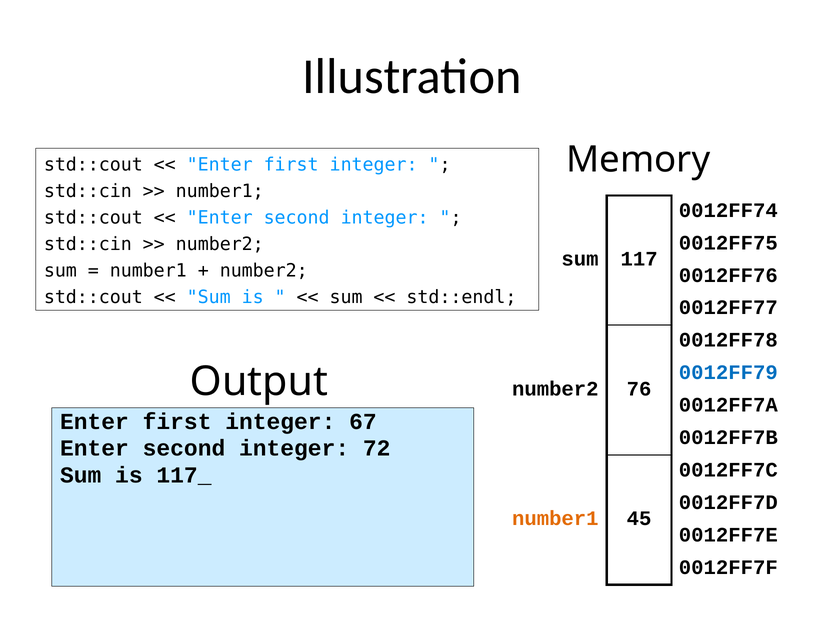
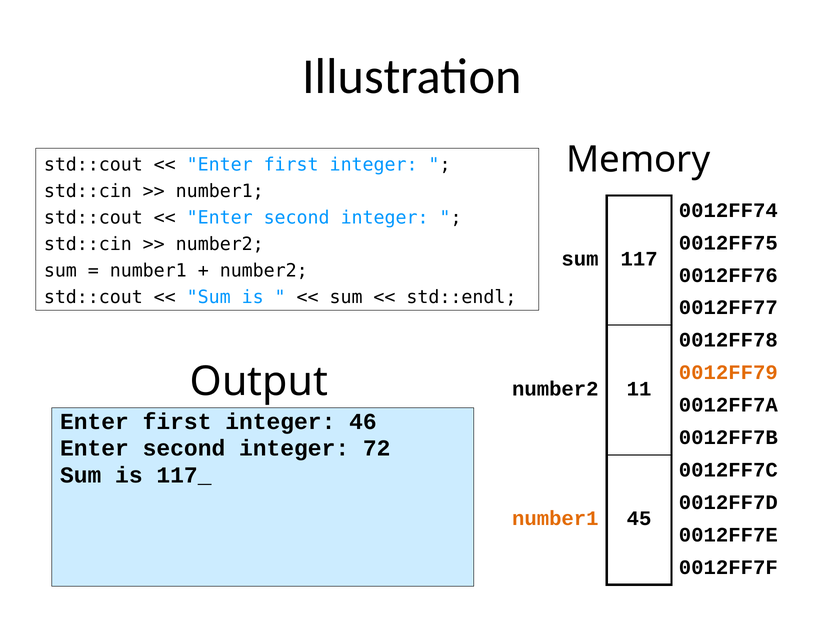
0012FF79 colour: blue -> orange (728, 373)
76: 76 -> 11 (639, 389)
67: 67 -> 46 (363, 422)
